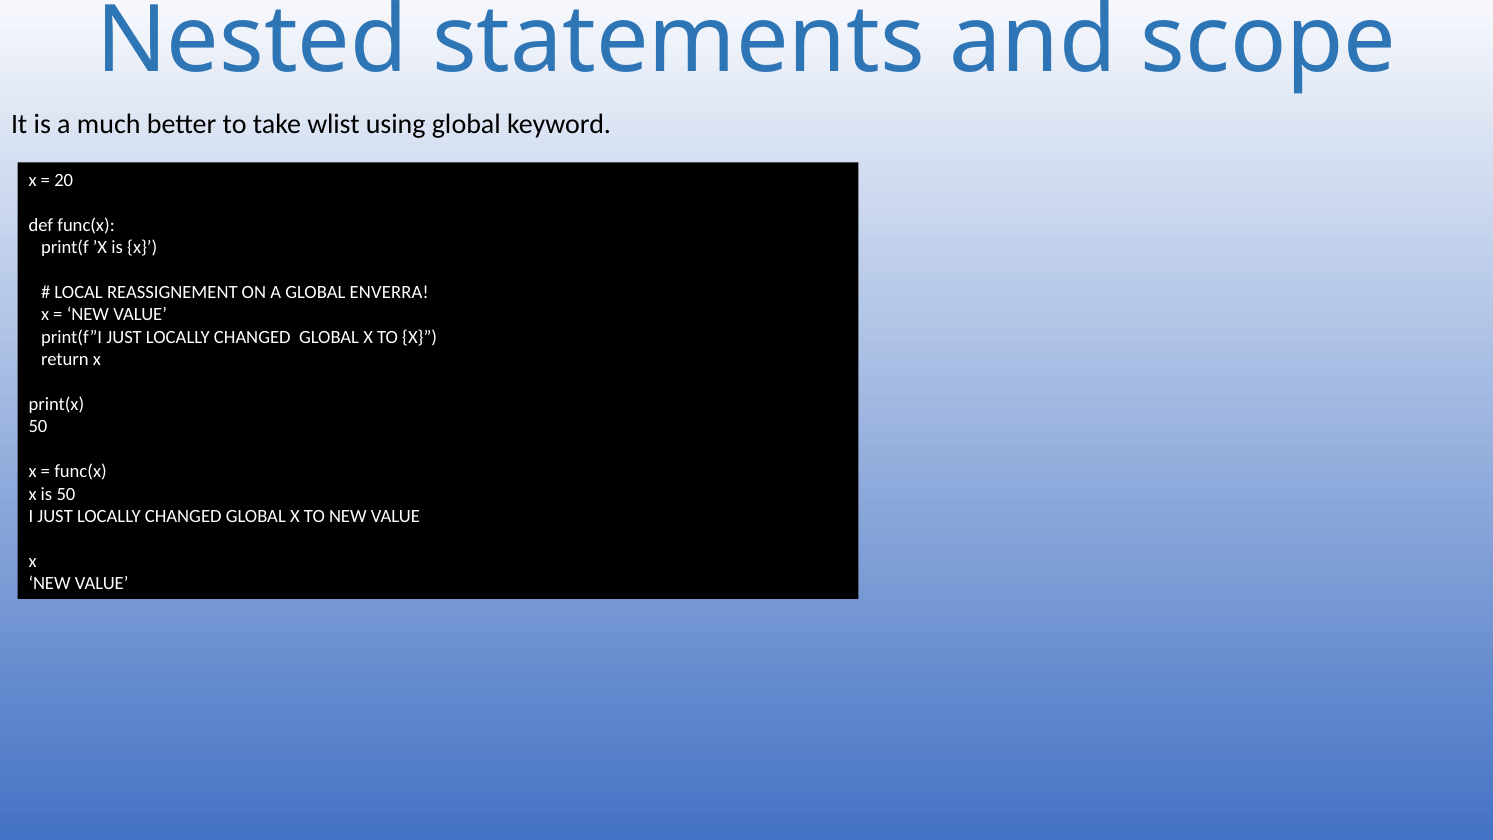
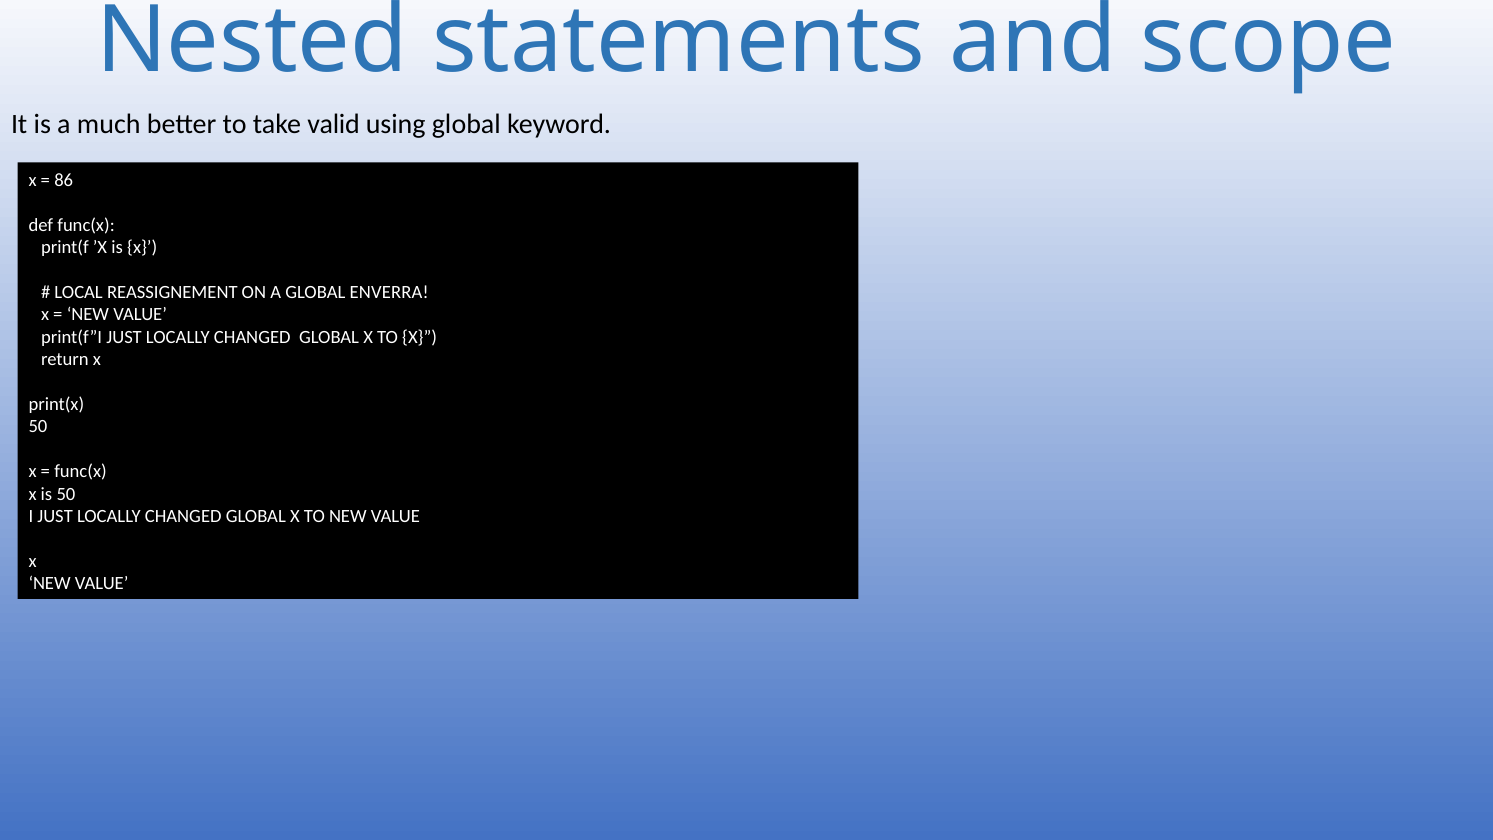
wlist: wlist -> valid (333, 124)
20: 20 -> 86 (64, 180)
